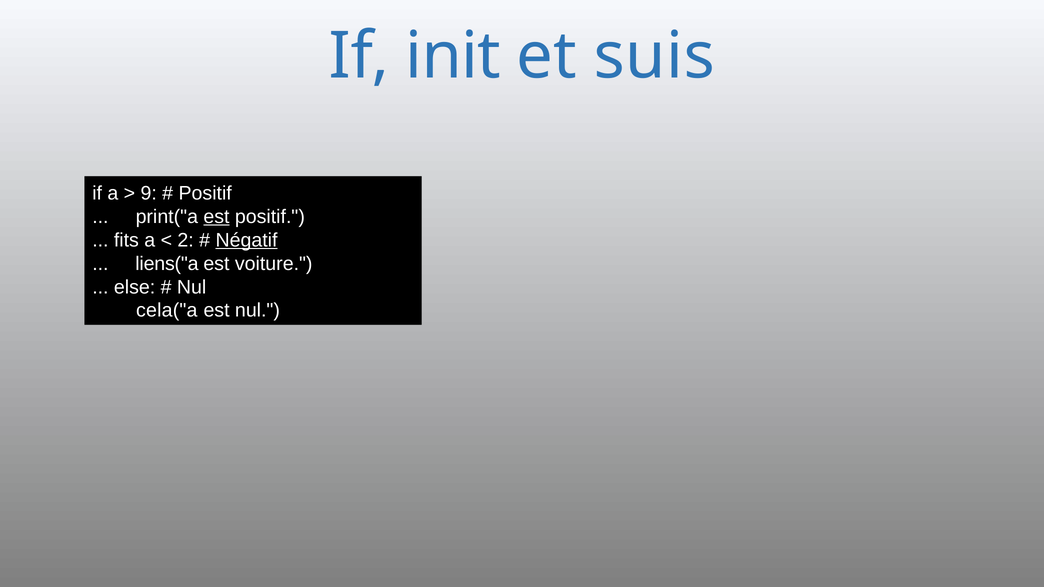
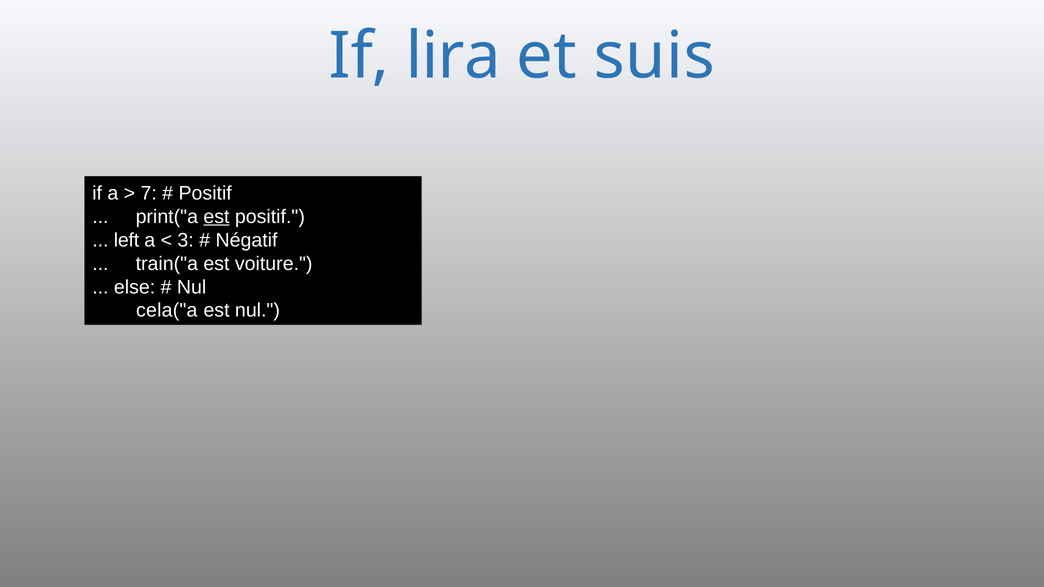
init: init -> lira (453, 56)
9: 9 -> 7 (149, 193)
fits: fits -> left (127, 240)
2: 2 -> 3 (186, 240)
Négatif underline: present -> none (246, 240)
liens("a: liens("a -> train("a (167, 264)
